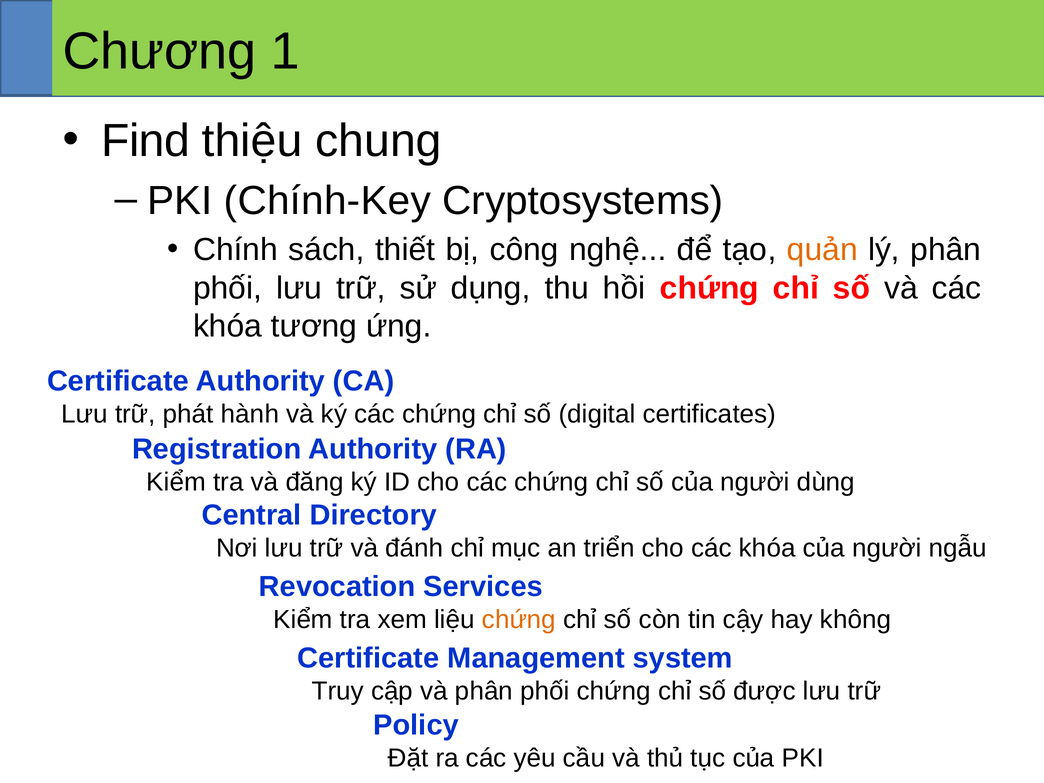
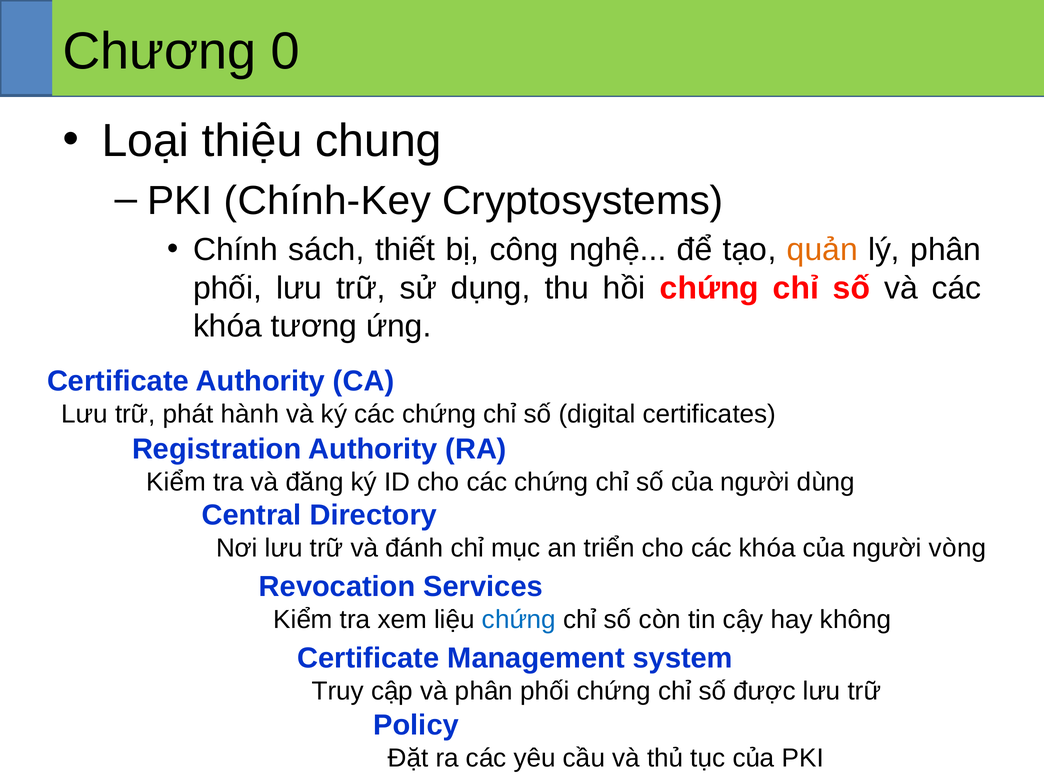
1: 1 -> 0 (285, 51)
Find: Find -> Loại (145, 141)
ngẫu: ngẫu -> vòng (958, 548)
chứng colour: orange -> blue (519, 620)
